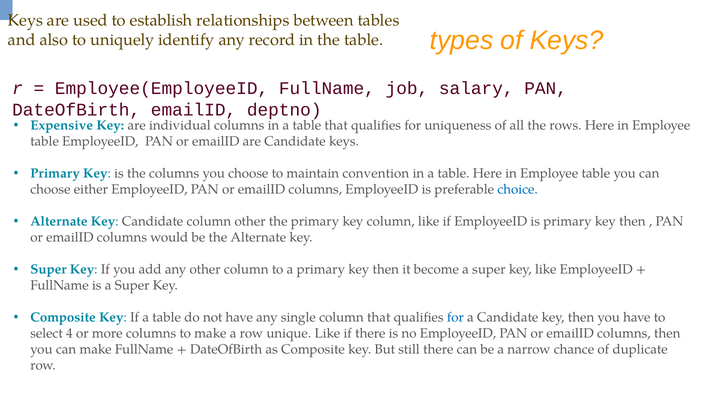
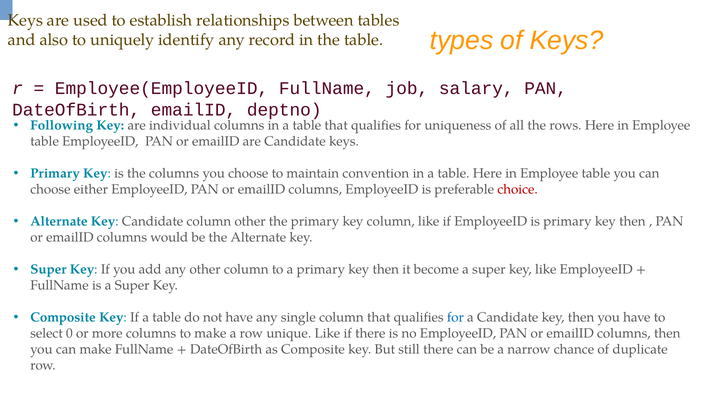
Expensive: Expensive -> Following (62, 126)
choice colour: blue -> red (518, 190)
4: 4 -> 0 (69, 333)
